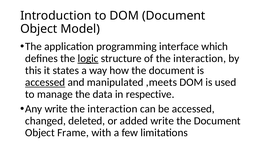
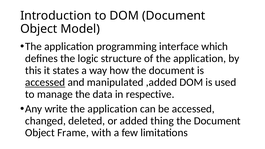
logic underline: present -> none (88, 58)
of the interaction: interaction -> application (200, 58)
,meets: ,meets -> ,added (162, 82)
interaction: interaction -> application (113, 109)
added write: write -> thing (162, 121)
